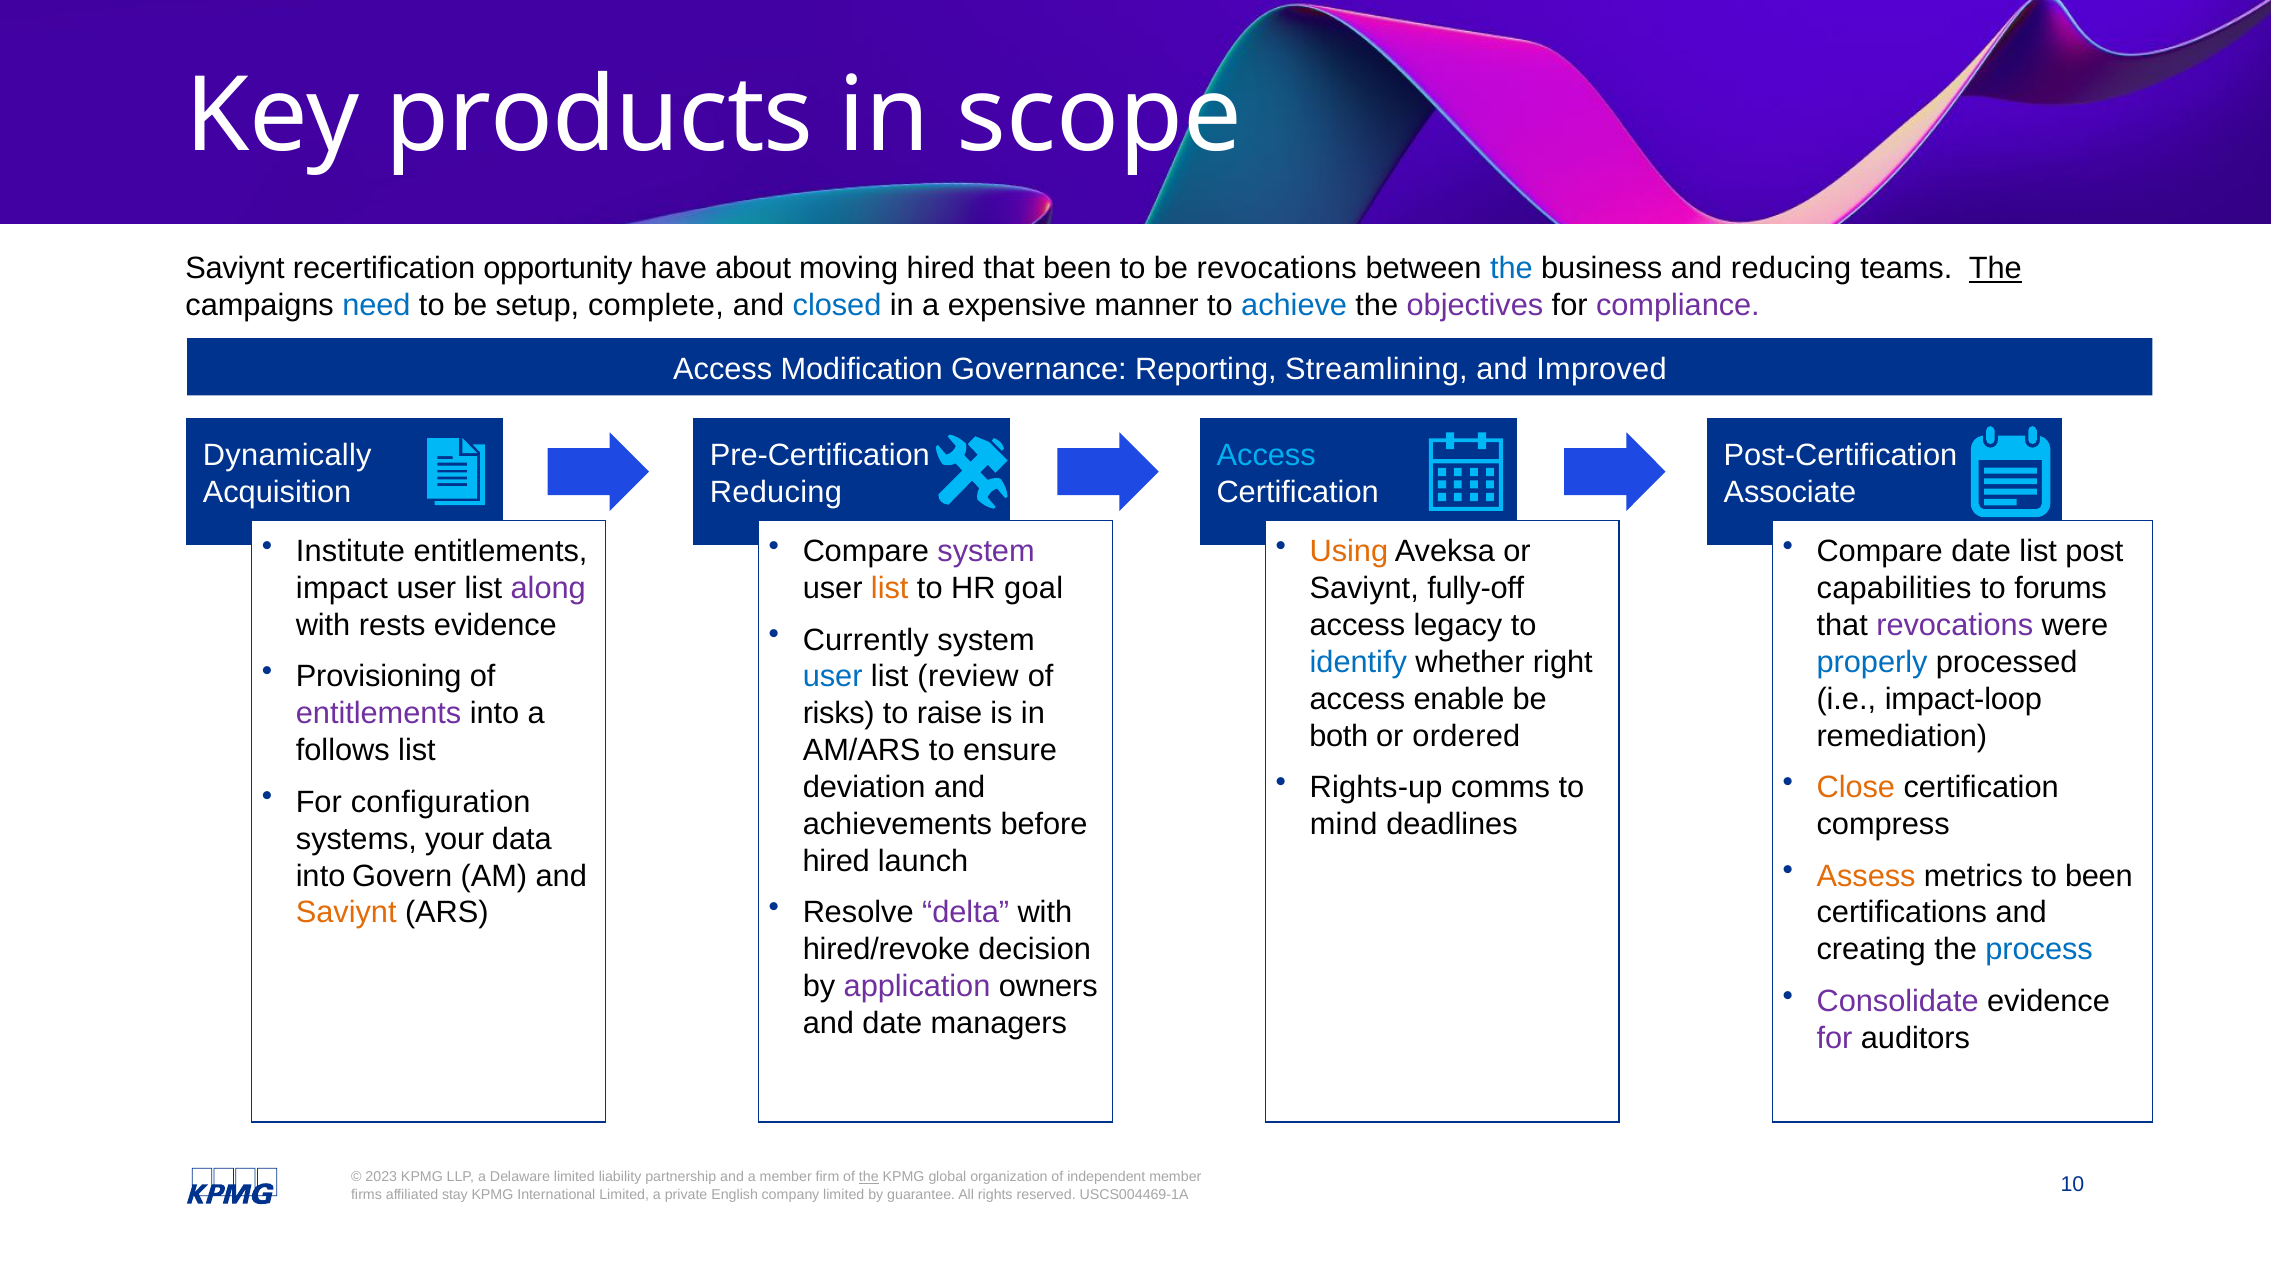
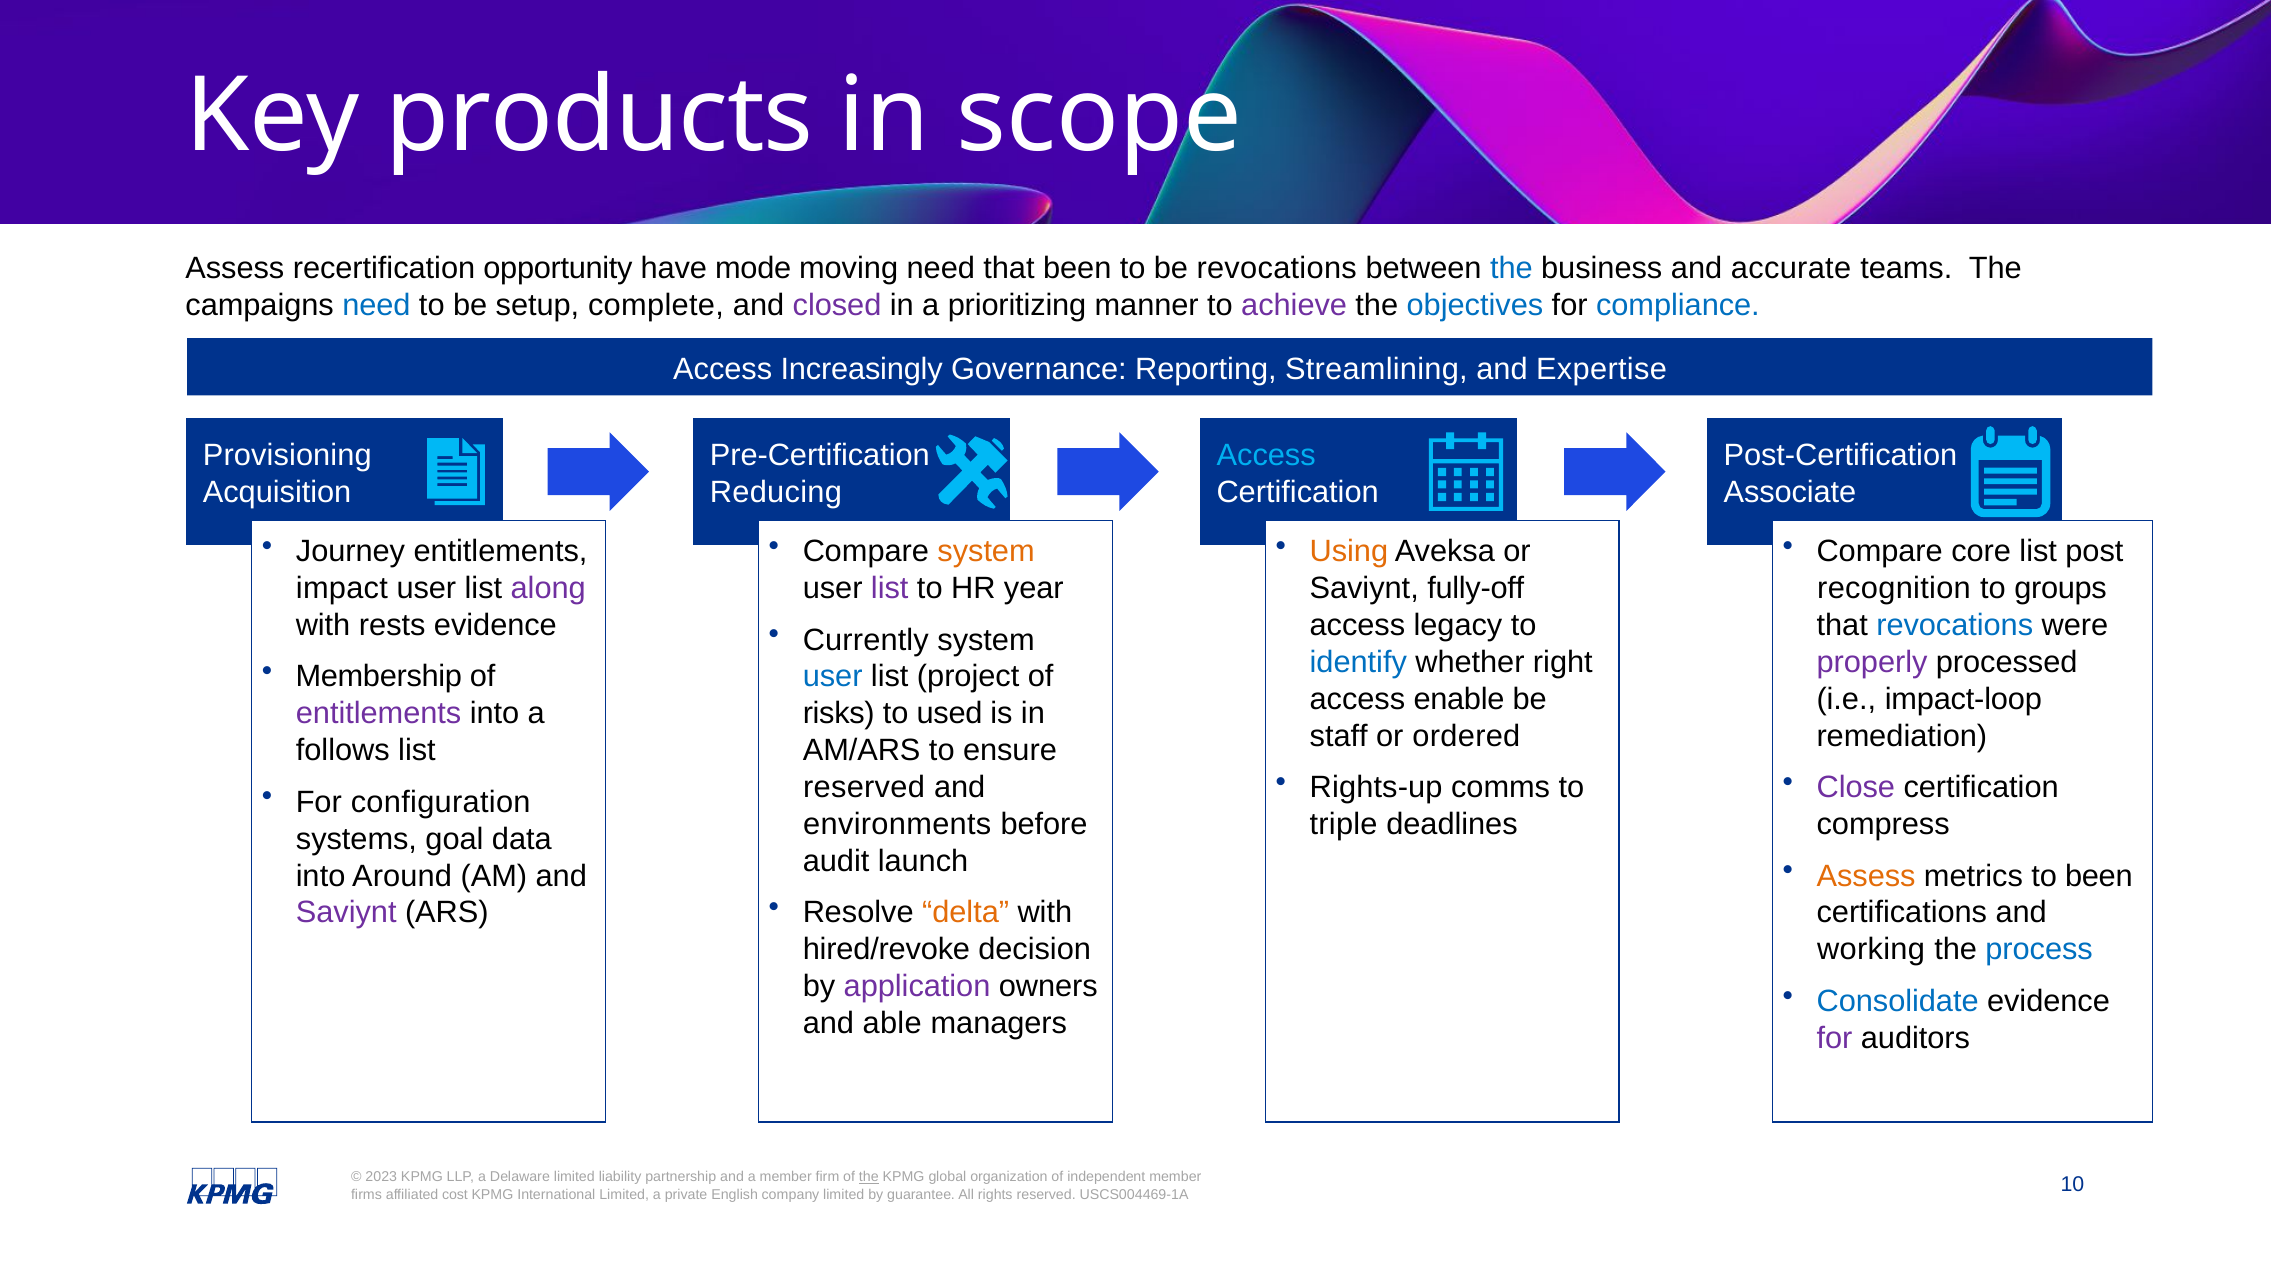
Saviynt: Saviynt -> Assess (235, 268)
about: about -> mode (753, 268)
moving hired: hired -> need (941, 268)
and reducing: reducing -> accurate (1791, 268)
The underline: present -> none (1995, 268)
closed colour: blue -> purple (837, 305)
expensive: expensive -> prioritizing (1017, 305)
achieve colour: blue -> purple (1294, 305)
objectives colour: purple -> blue (1475, 305)
compliance colour: purple -> blue (1678, 305)
Modification: Modification -> Increasingly (862, 369)
Improved: Improved -> Expertise (1602, 369)
Dynamically: Dynamically -> Provisioning (287, 455)
Institute: Institute -> Journey (351, 551)
system colour: purple -> orange (986, 551)
Compare date: date -> core (1981, 551)
list colour: orange -> purple (890, 588)
goal: goal -> year (1034, 588)
capabilities: capabilities -> recognition (1894, 588)
forums: forums -> groups (2061, 588)
revocations colour: purple -> blue (1955, 625)
properly colour: blue -> purple (1872, 662)
Provisioning: Provisioning -> Membership (379, 677)
review: review -> project (968, 677)
raise: raise -> used (950, 713)
both: both -> staff (1339, 736)
Close colour: orange -> purple (1856, 787)
deviation: deviation -> reserved (864, 787)
achievements: achievements -> environments (897, 824)
mind: mind -> triple (1344, 824)
your: your -> goal (454, 839)
hired: hired -> audit (836, 861)
Govern: Govern -> Around (402, 875)
delta colour: purple -> orange (966, 912)
Saviynt colour: orange -> purple (346, 912)
creating: creating -> working (1871, 949)
Consolidate colour: purple -> blue (1898, 1001)
and date: date -> able (892, 1023)
stay: stay -> cost (455, 1194)
